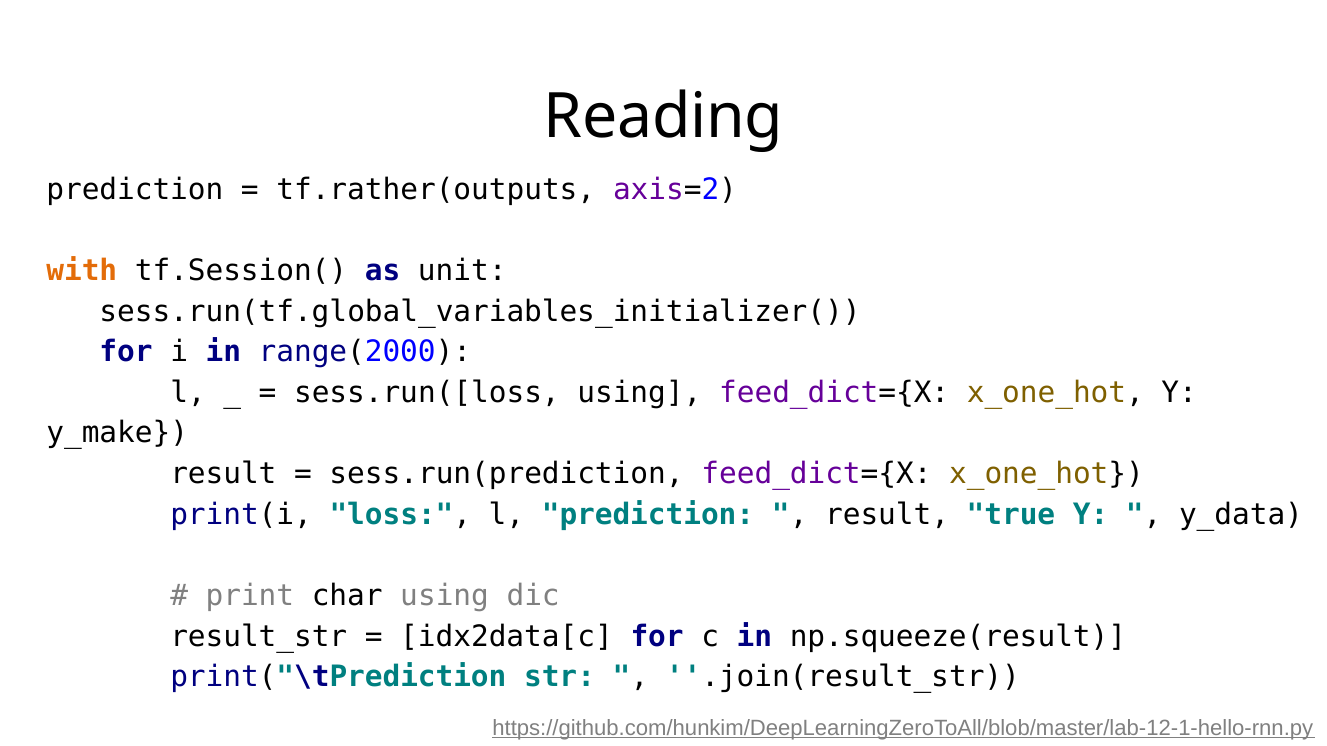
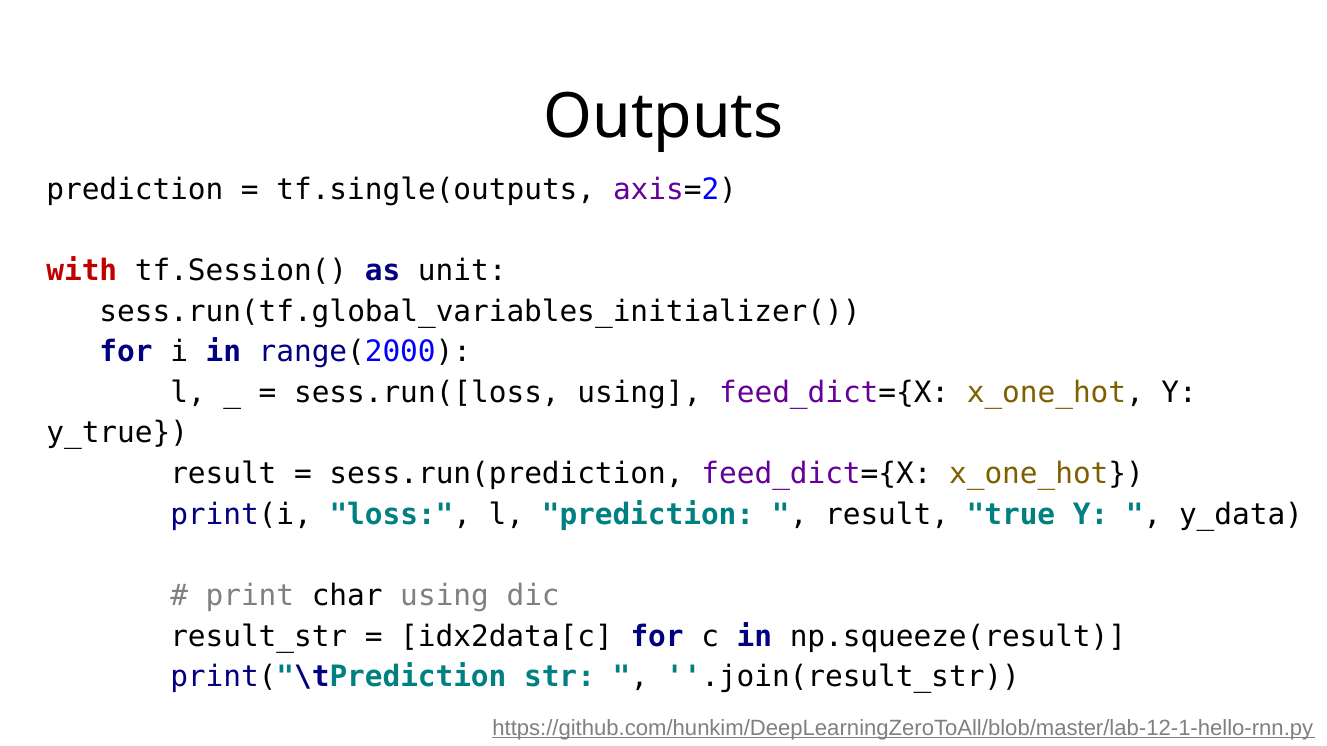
Reading: Reading -> Outputs (663, 117)
tf.rather(outputs: tf.rather(outputs -> tf.single(outputs (436, 190)
with colour: orange -> red (82, 271)
y_make: y_make -> y_true (117, 434)
